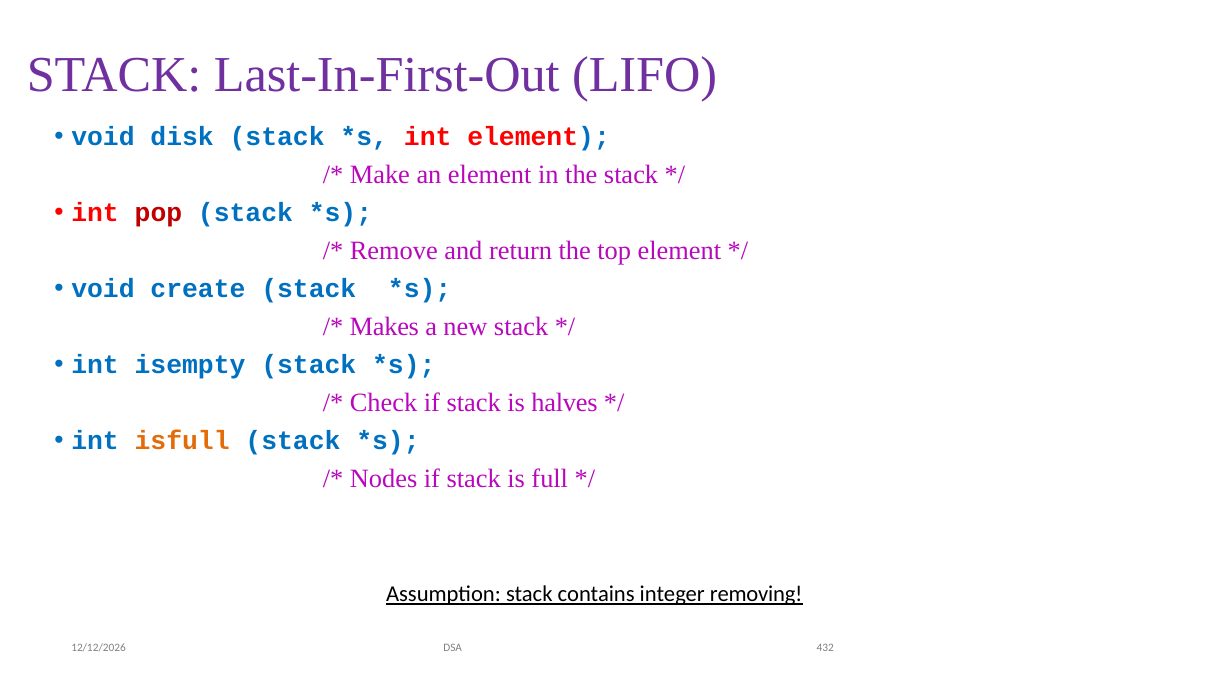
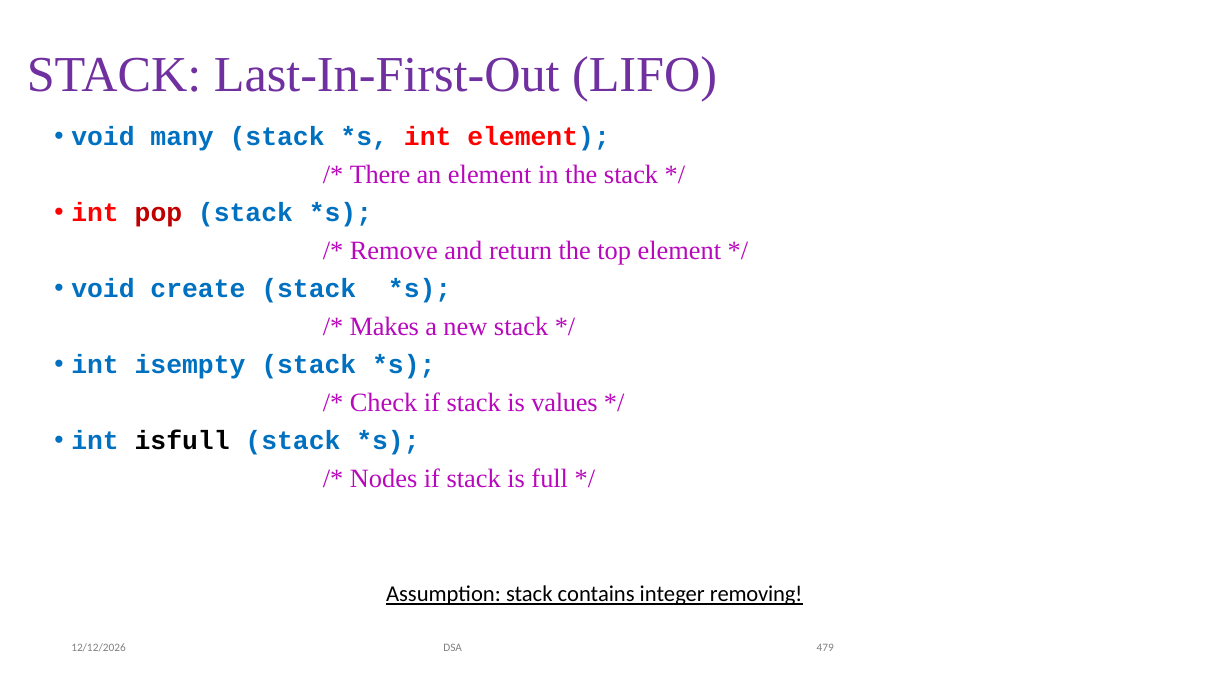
disk: disk -> many (182, 137)
Make: Make -> There (380, 175)
halves: halves -> values (565, 403)
isfull colour: orange -> black (182, 441)
432: 432 -> 479 (825, 648)
